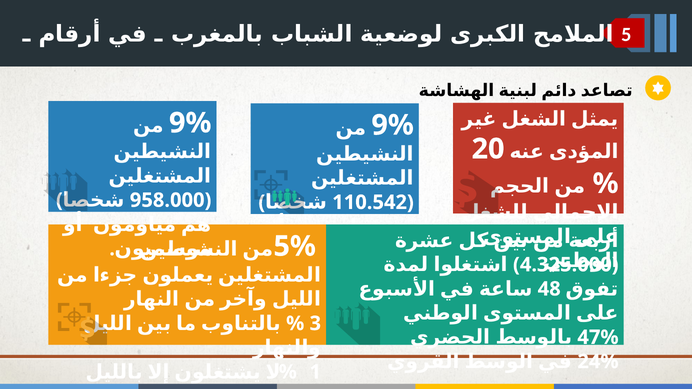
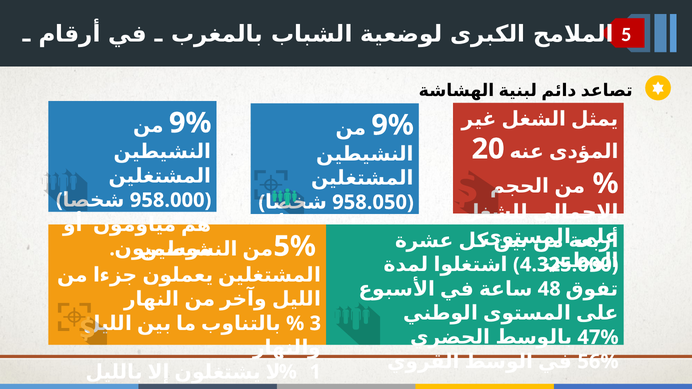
110.542: 110.542 -> 958.050 (370, 202)
24%: 24% -> 56% (598, 362)
